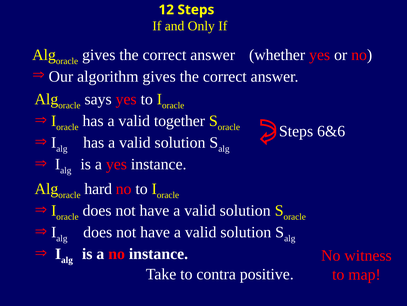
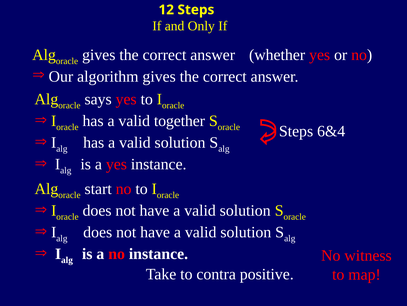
6&6: 6&6 -> 6&4 (331, 131)
hard: hard -> start (98, 188)
